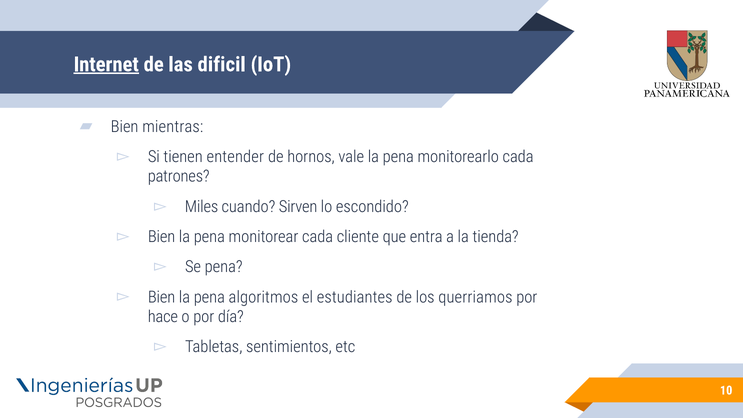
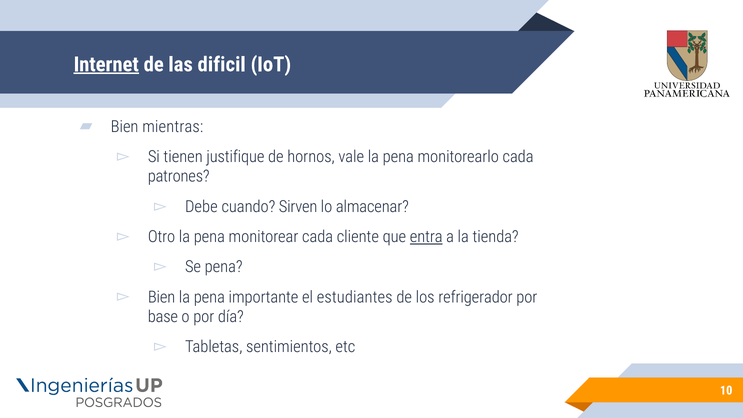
entender: entender -> justifique (235, 157)
Miles: Miles -> Debe (201, 207)
escondido: escondido -> almacenar (372, 207)
Bien: Bien -> Otro (162, 237)
entra underline: none -> present (426, 237)
algoritmos: algoritmos -> importante (264, 297)
querriamos: querriamos -> refrigerador (476, 297)
hace: hace -> base (163, 317)
